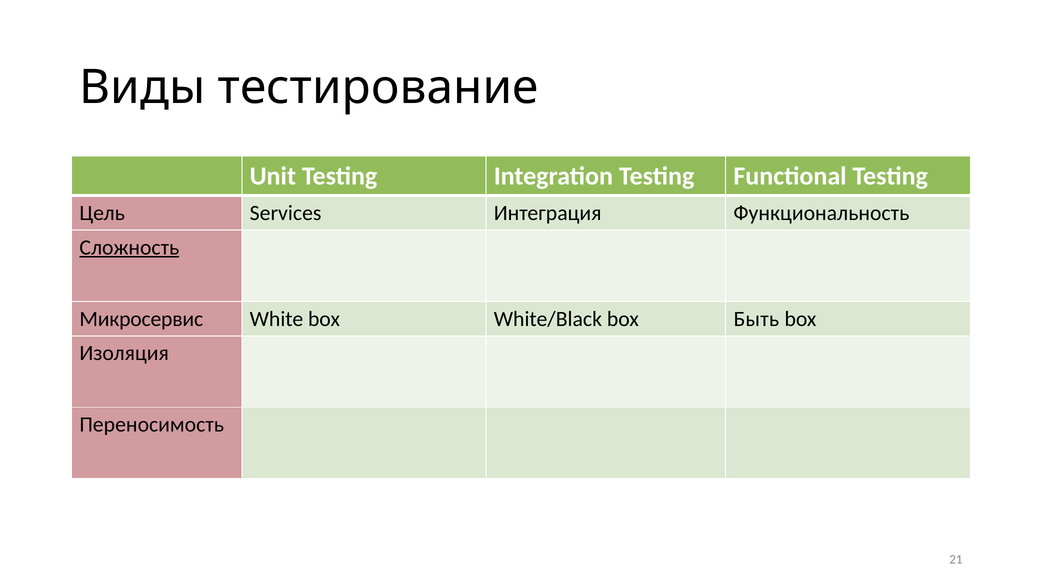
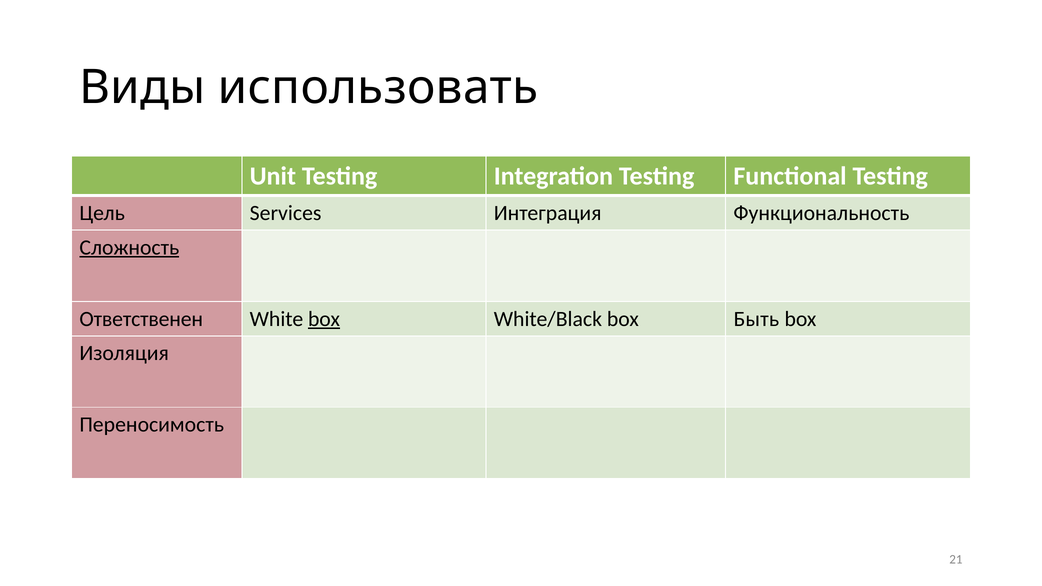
тестирование: тестирование -> использовать (378, 88)
Микросервис: Микросервис -> Ответственен (141, 319)
box underline: none -> present (324, 319)
